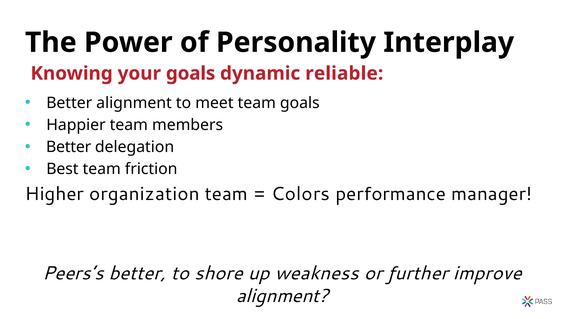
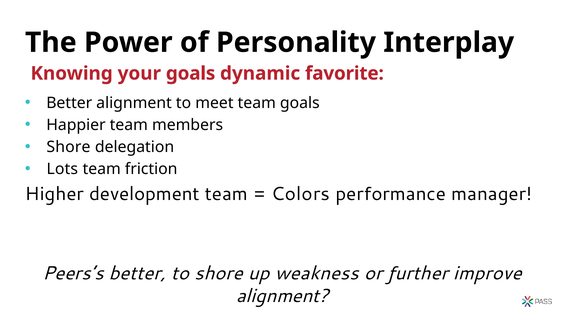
reliable: reliable -> favorite (344, 73)
Better: Better -> Shore (68, 147)
Best: Best -> Lots (62, 169)
organization: organization -> development (144, 194)
